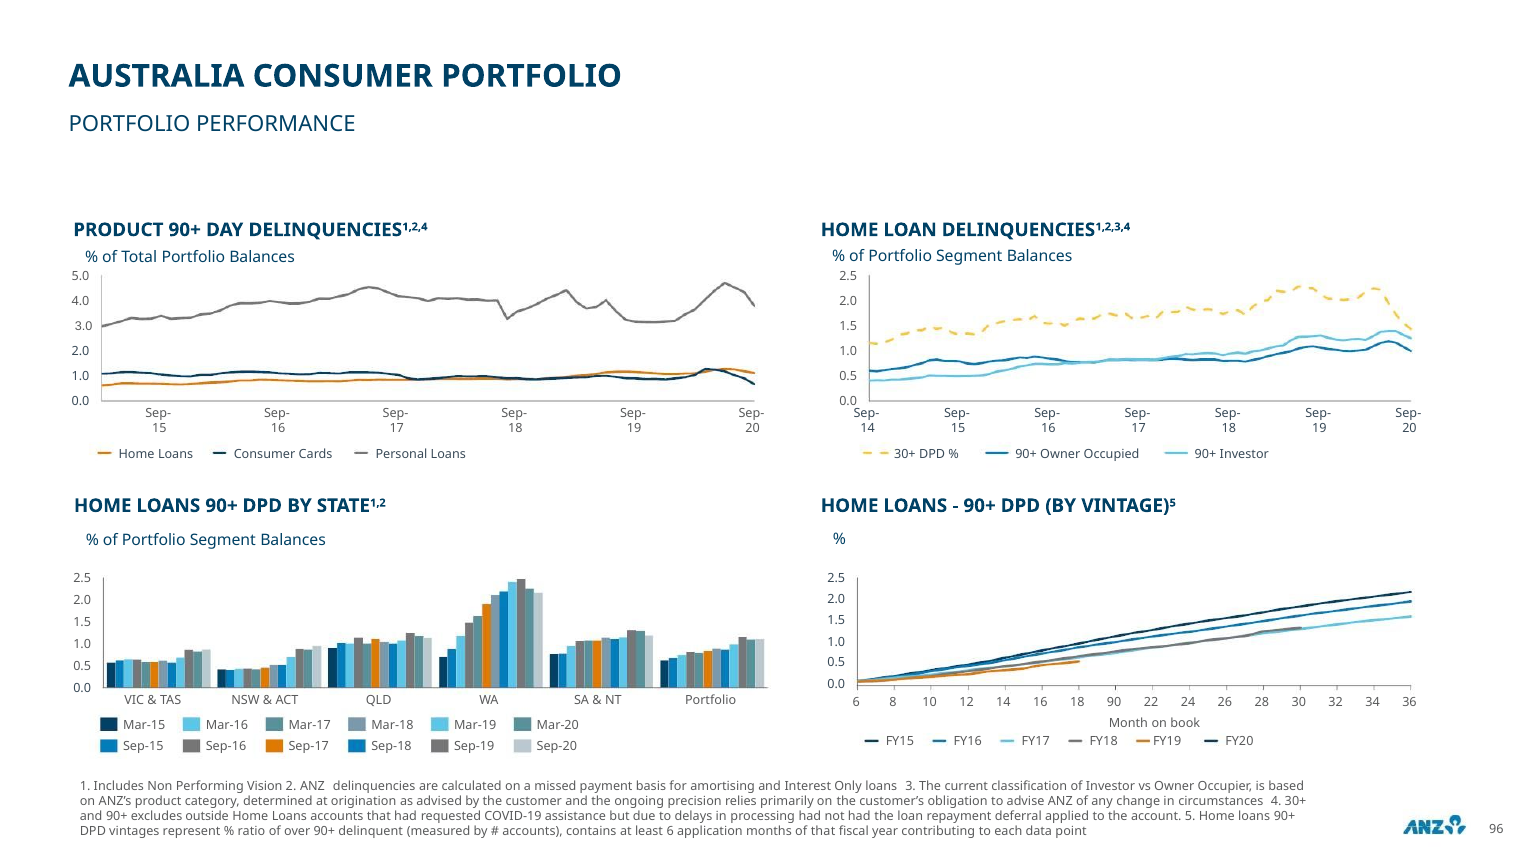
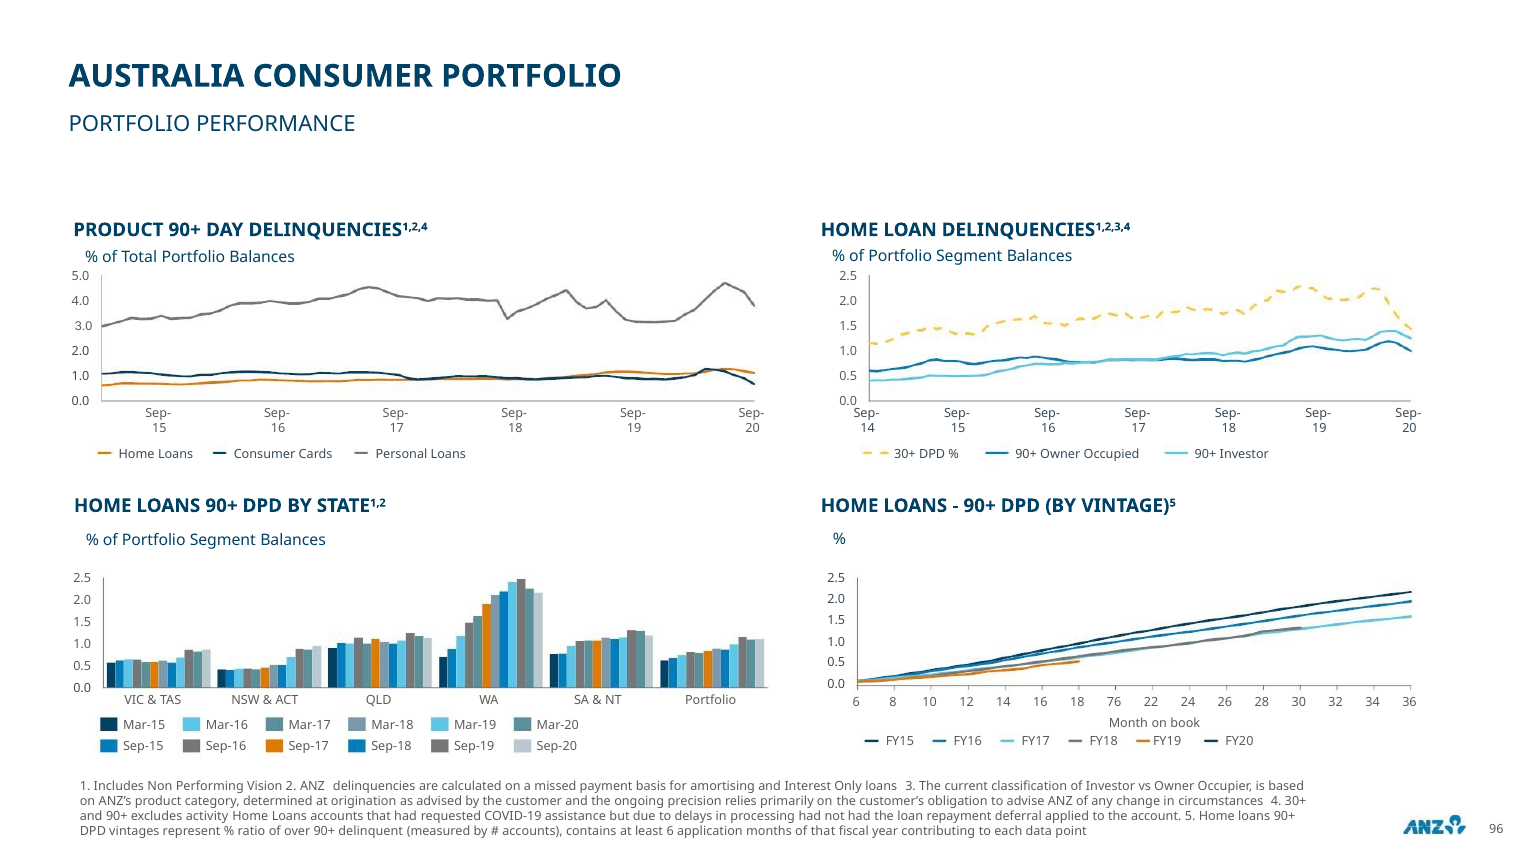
90: 90 -> 76 (1114, 702)
outside: outside -> activity (207, 816)
